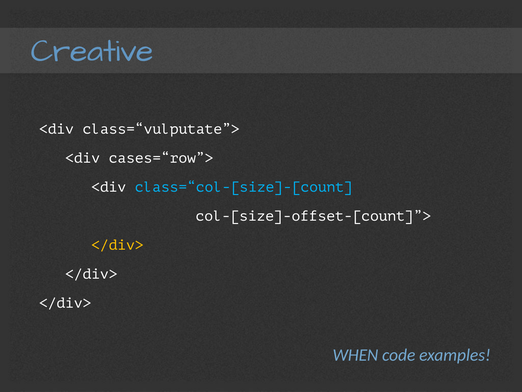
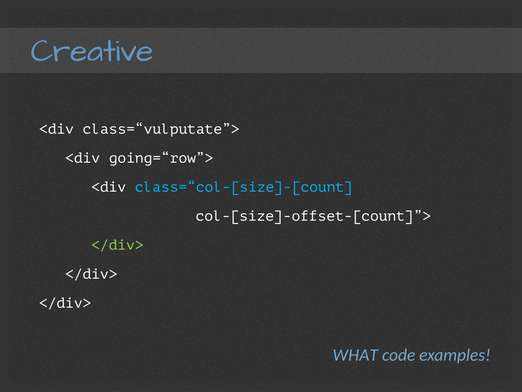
cases=“row”>: cases=“row”> -> going=“row”> (161, 158)
</div> colour: yellow -> light green (117, 245)
WHEN: WHEN -> WHAT (355, 355)
